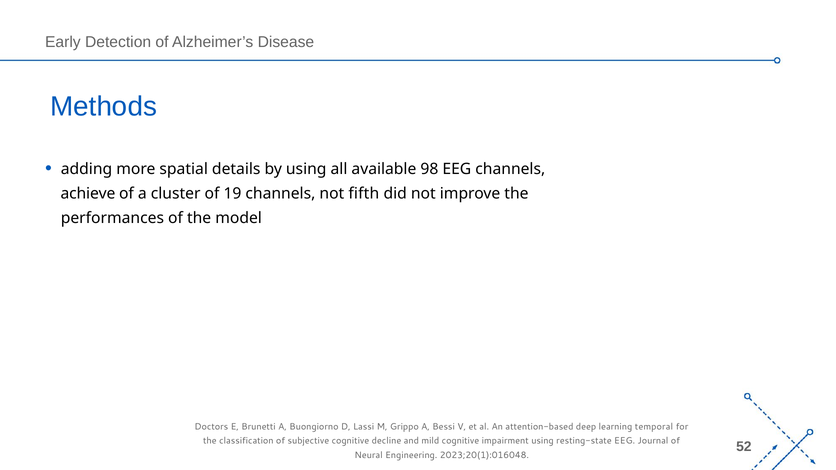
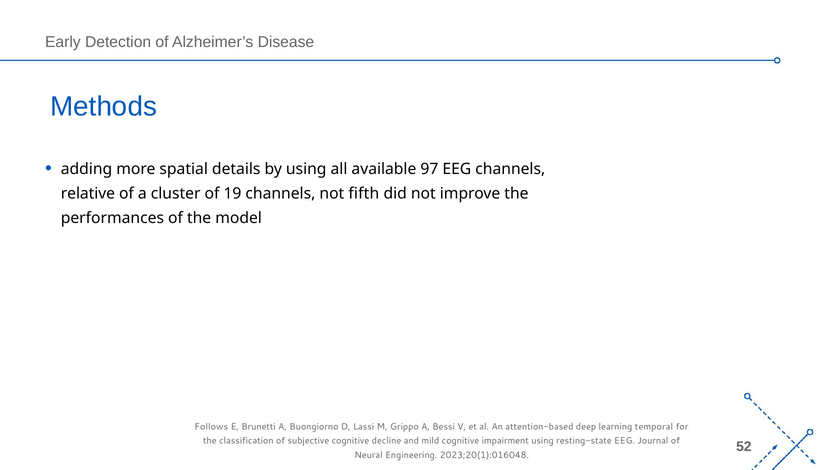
98: 98 -> 97 (429, 169)
achieve: achieve -> relative (88, 194)
Doctors: Doctors -> Follows (211, 427)
